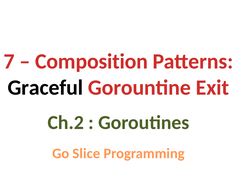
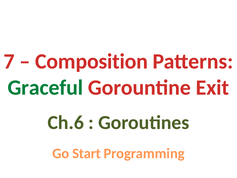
Graceful colour: black -> green (45, 87)
Ch.2: Ch.2 -> Ch.6 (66, 122)
Slice: Slice -> Start (86, 153)
